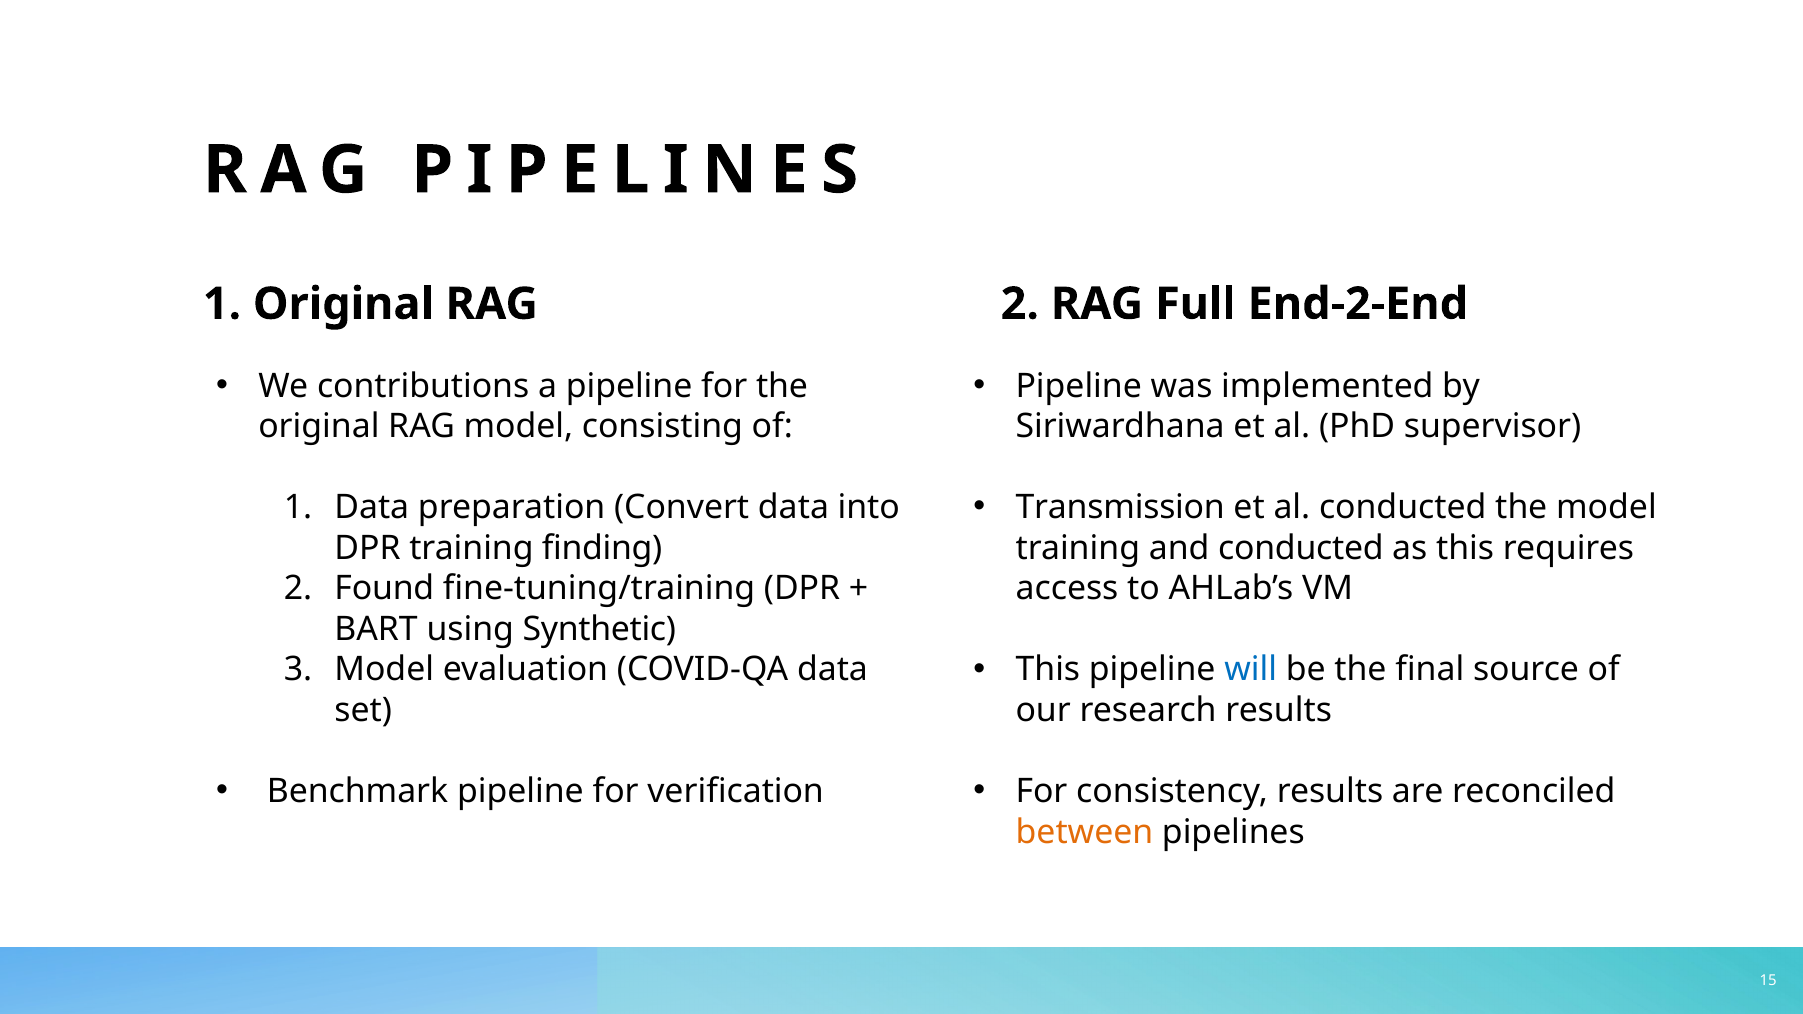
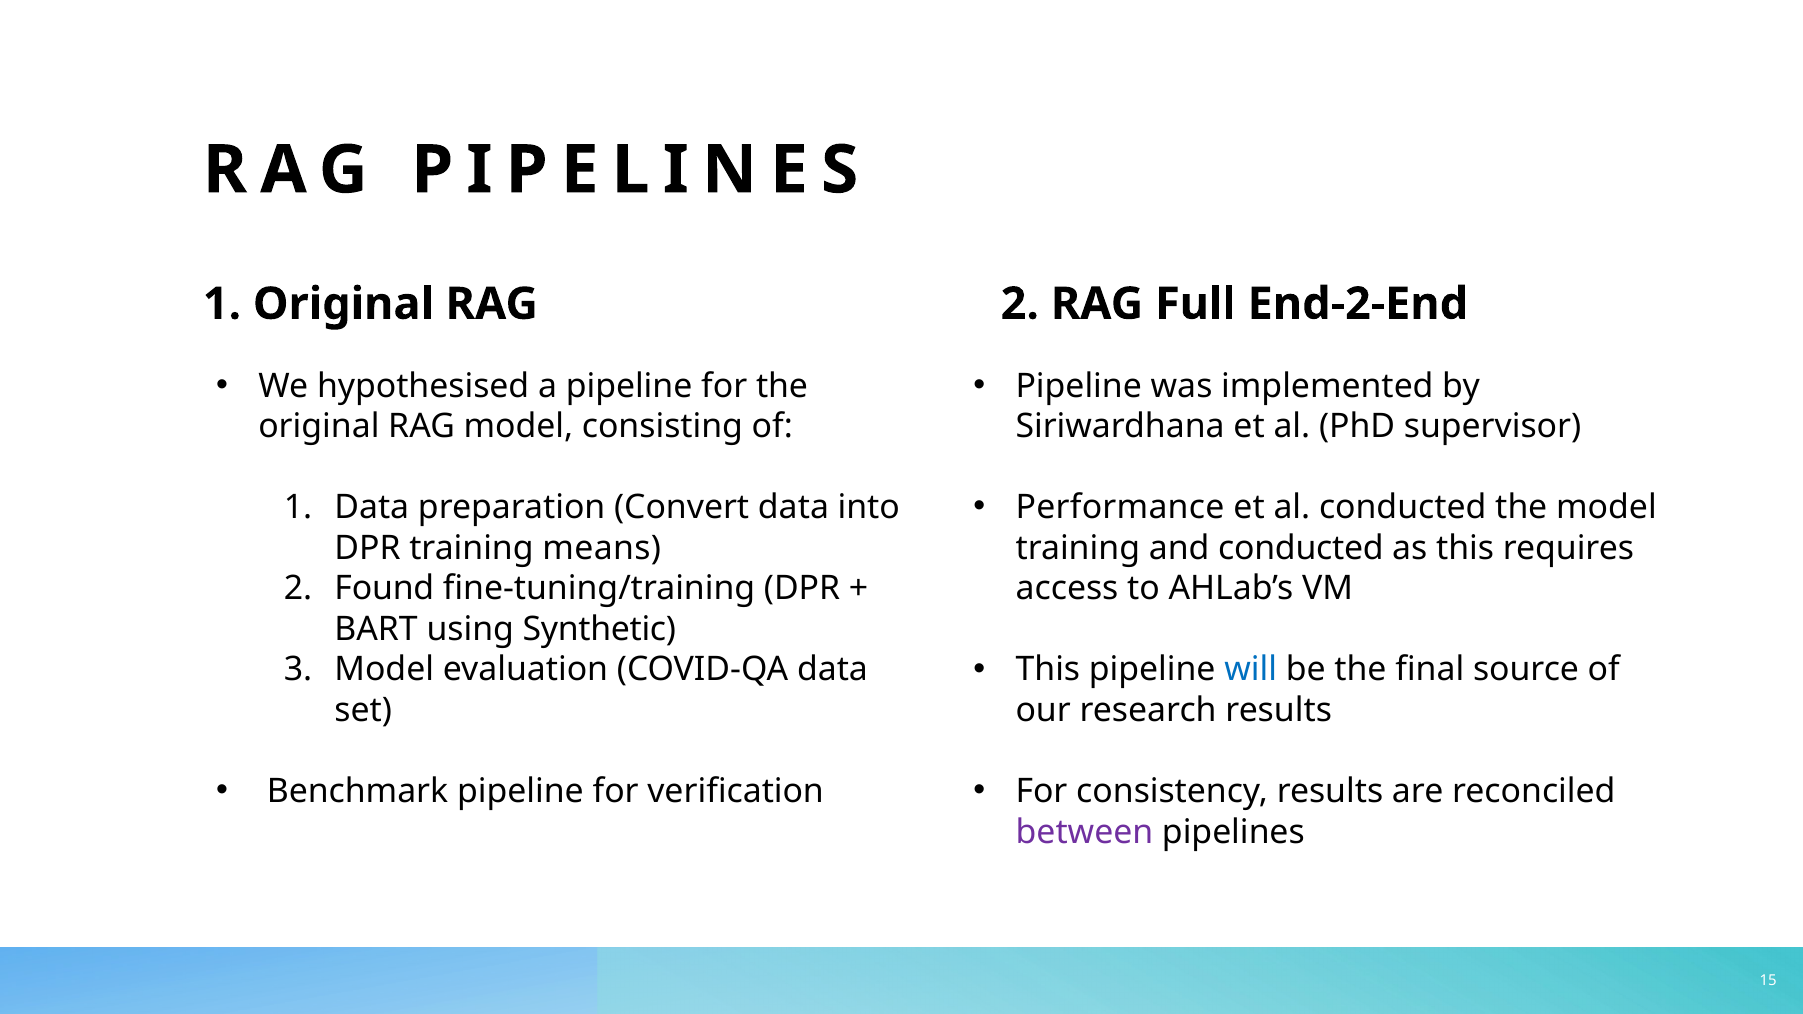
contributions: contributions -> hypothesised (423, 386)
Transmission: Transmission -> Performance (1120, 508)
finding: finding -> means (602, 548)
between colour: orange -> purple (1084, 832)
